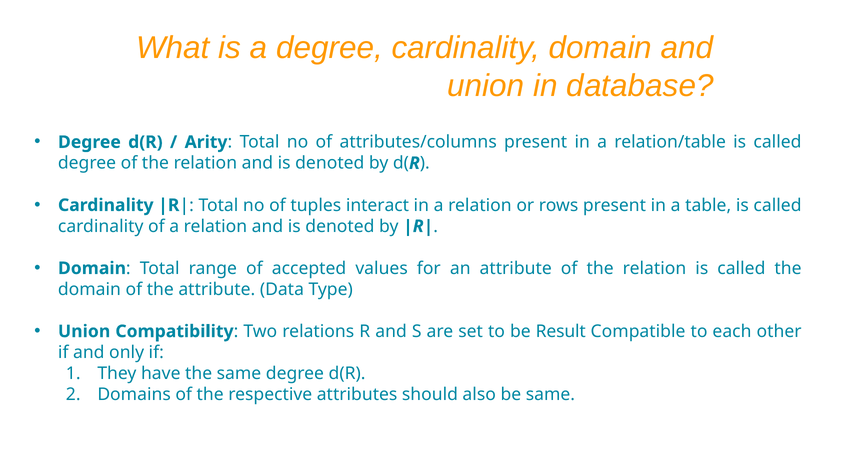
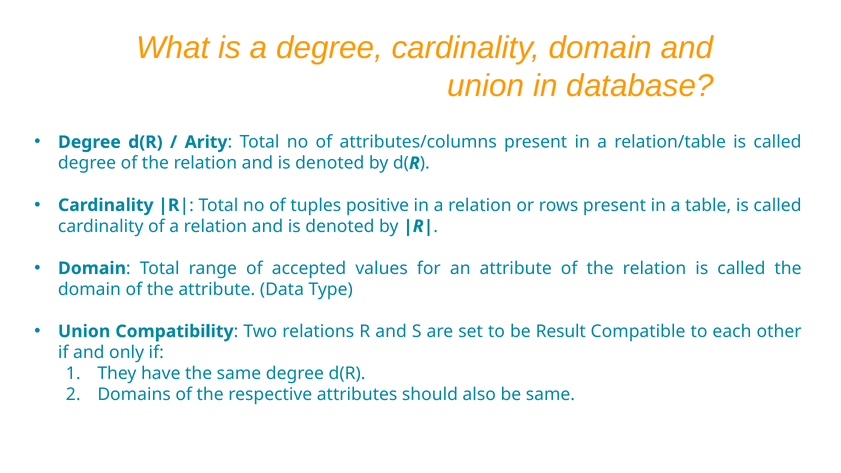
interact: interact -> positive (378, 205)
